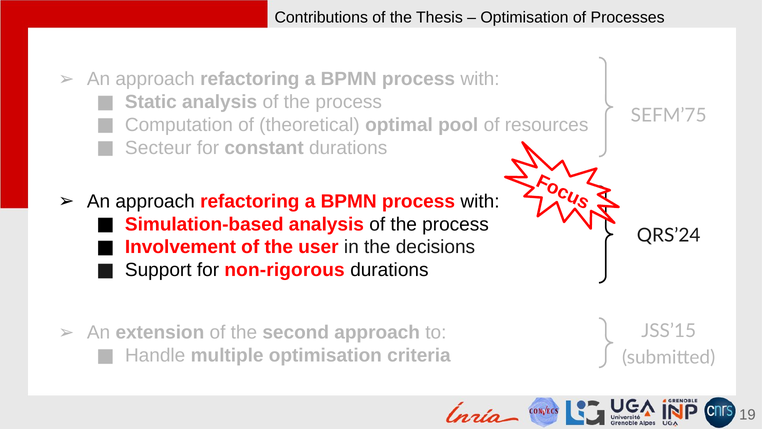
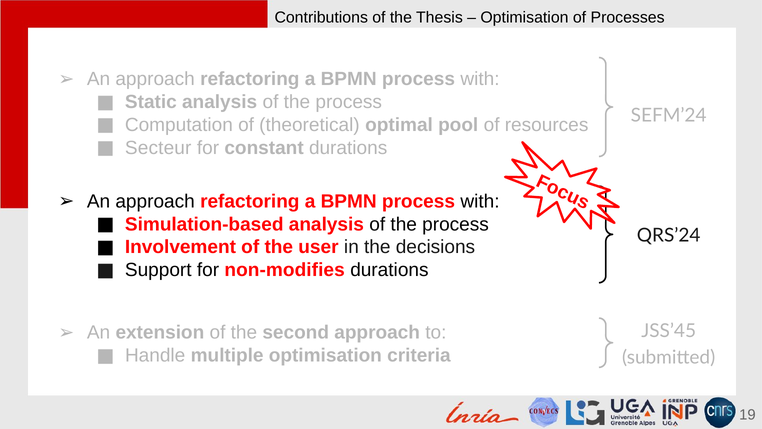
SEFM’75: SEFM’75 -> SEFM’24 (669, 115)
non-rigorous: non-rigorous -> non-modifies (285, 270)
JSS’15: JSS’15 -> JSS’45 (669, 331)
